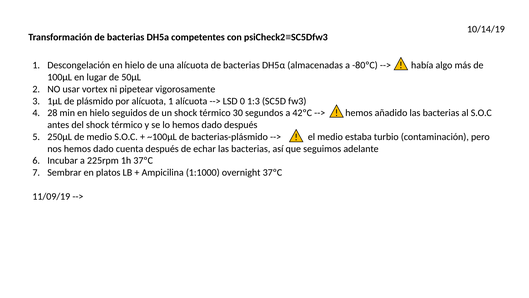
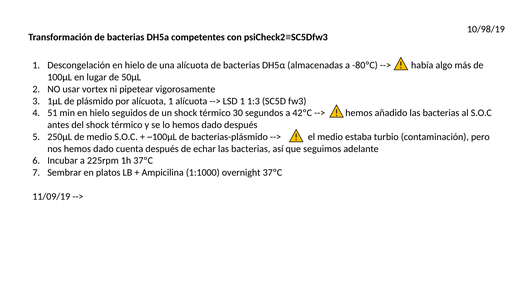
10/14/19: 10/14/19 -> 10/98/19 (486, 29)
LSD 0: 0 -> 1 (242, 101)
28: 28 -> 51 (52, 113)
